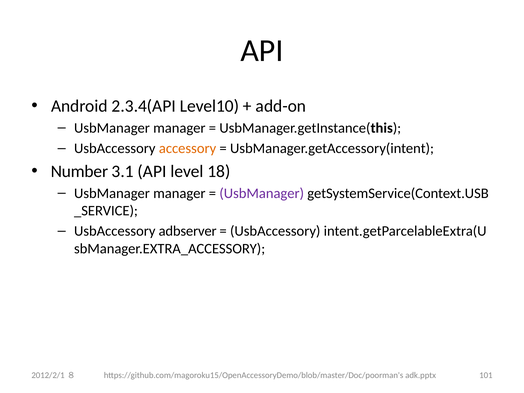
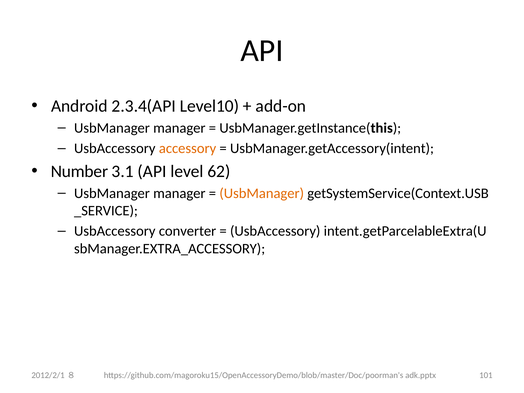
18: 18 -> 62 (219, 171)
UsbManager colour: purple -> orange (262, 193)
adbserver: adbserver -> converter (188, 231)
